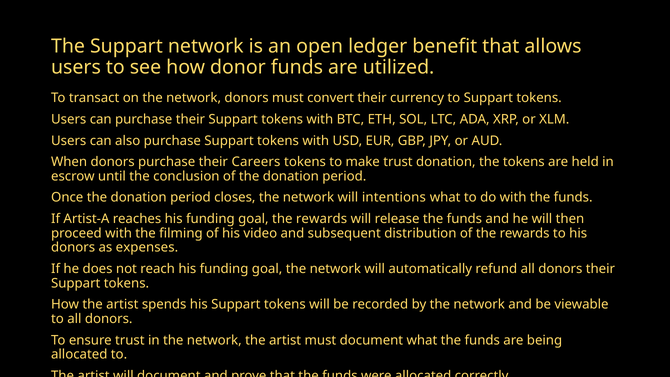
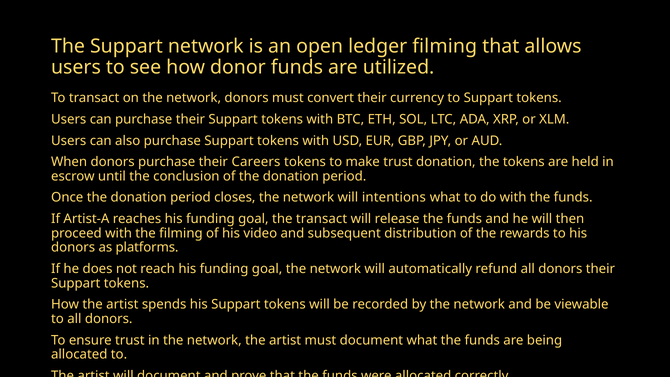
ledger benefit: benefit -> filming (445, 46)
goal the rewards: rewards -> transact (322, 219)
expenses: expenses -> platforms (147, 248)
